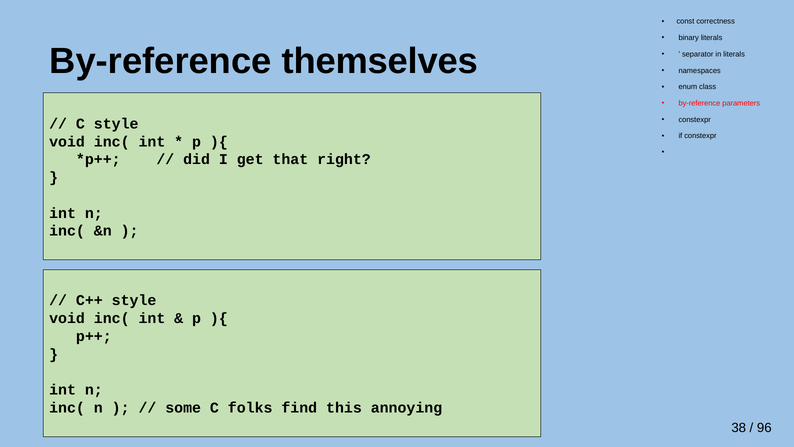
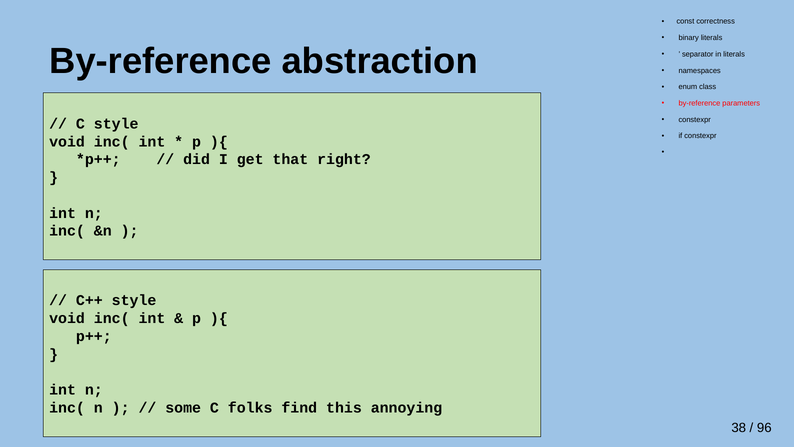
themselves: themselves -> abstraction (380, 61)
